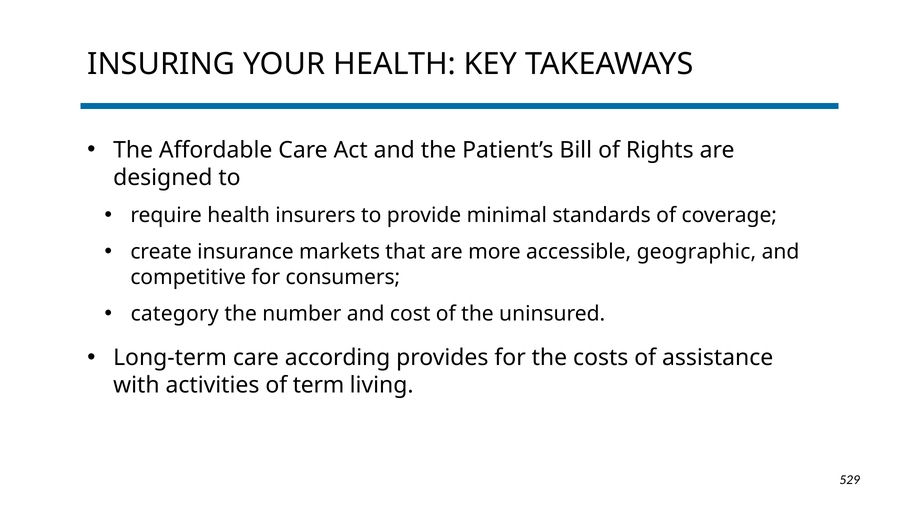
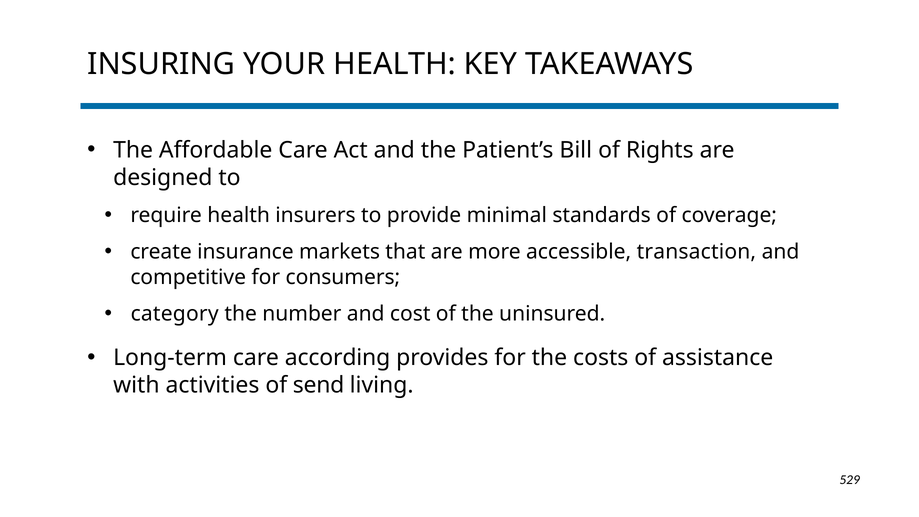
geographic: geographic -> transaction (696, 252)
term: term -> send (319, 385)
